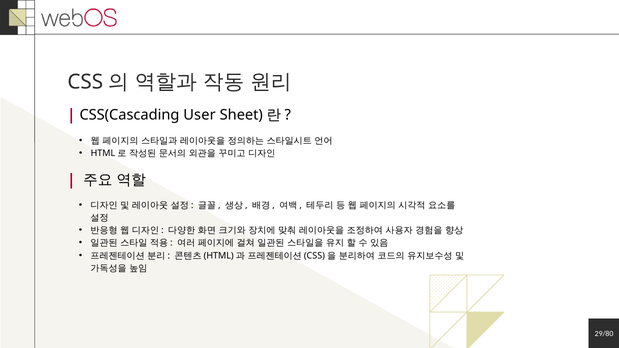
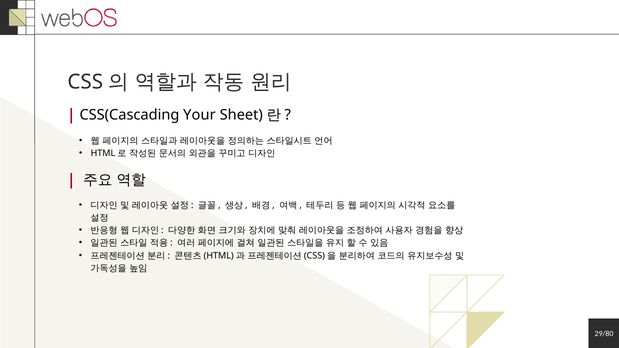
User: User -> Your (199, 115)
